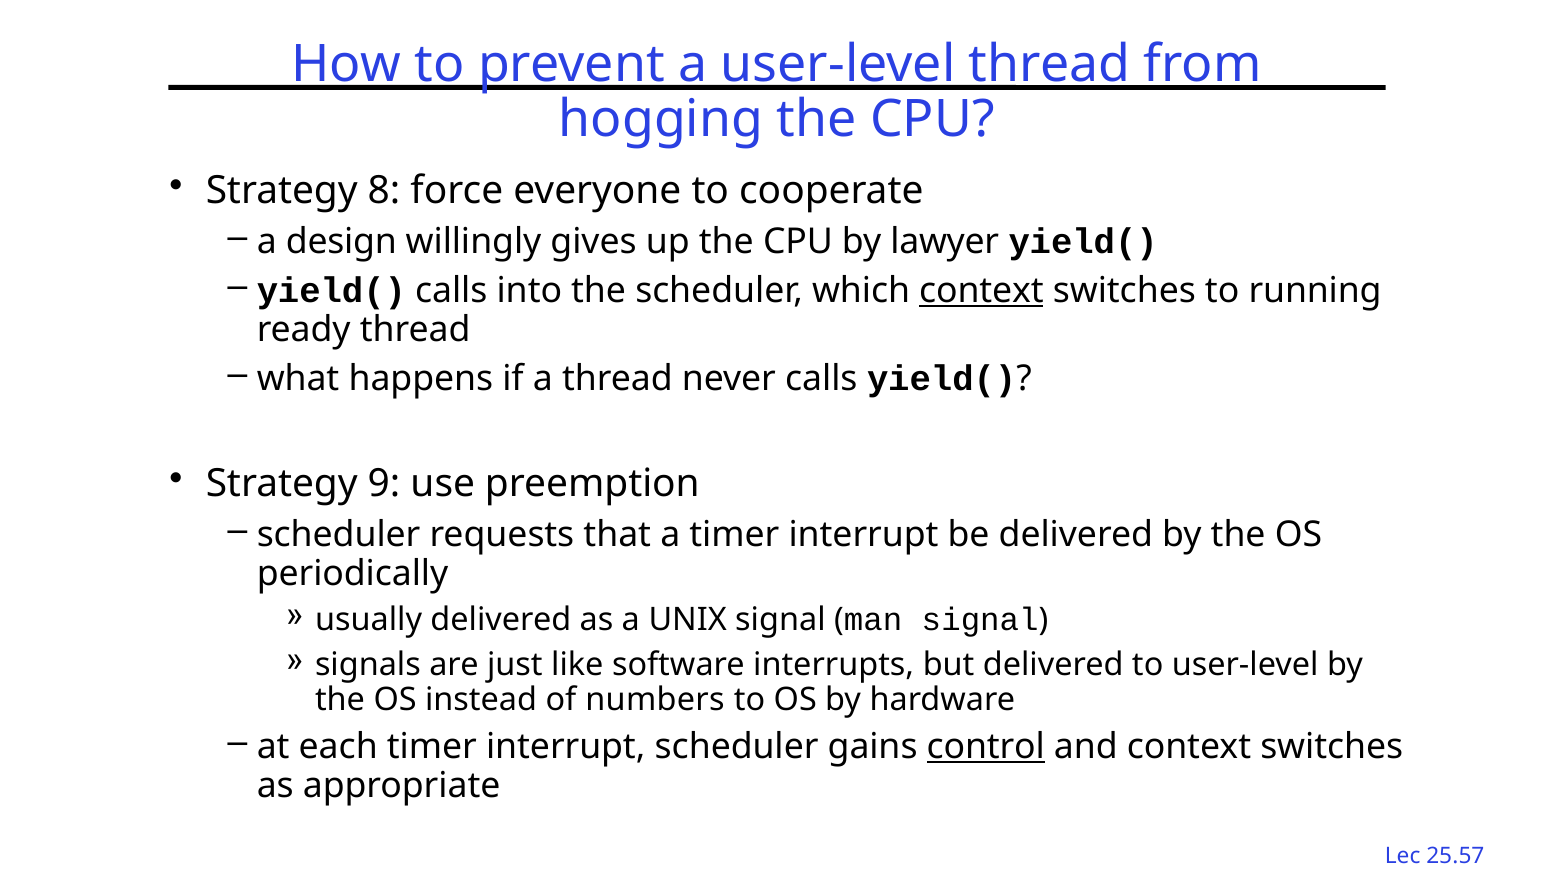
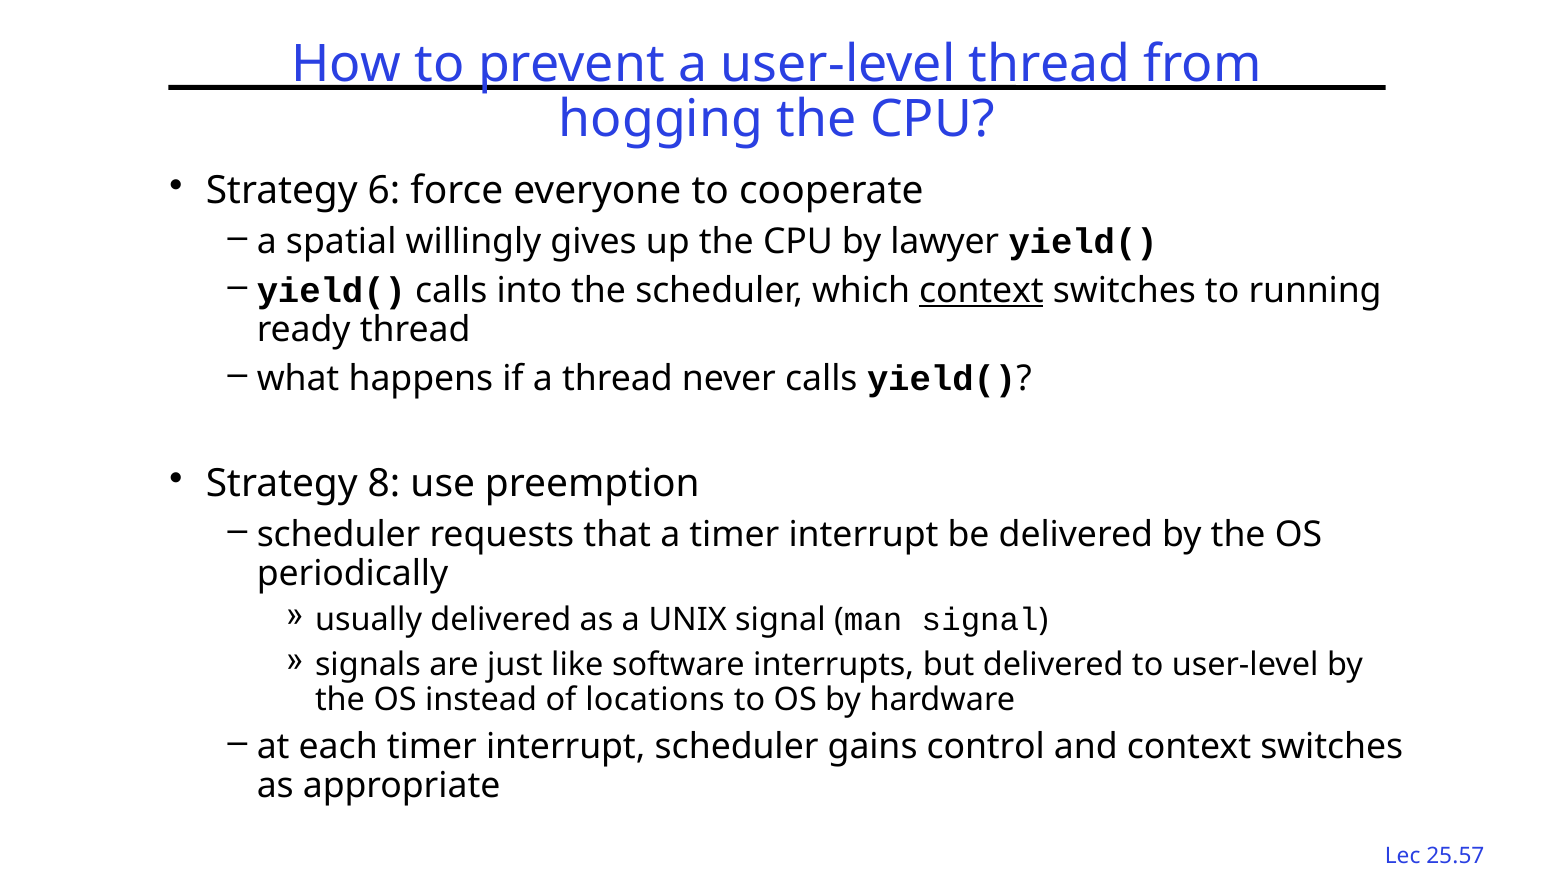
8: 8 -> 6 (384, 191)
design: design -> spatial (341, 242)
9: 9 -> 8 (384, 484)
numbers: numbers -> locations (655, 700)
control underline: present -> none (986, 747)
